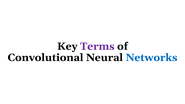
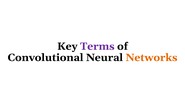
Networks colour: blue -> orange (152, 58)
